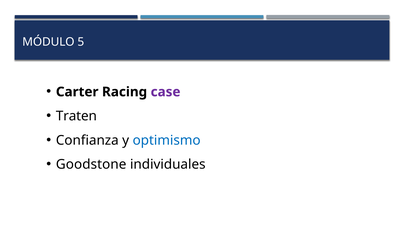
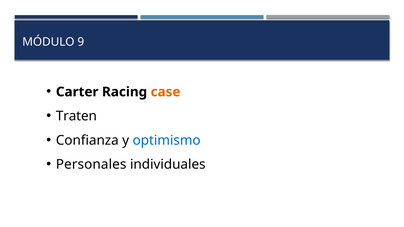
5: 5 -> 9 (81, 42)
case colour: purple -> orange (166, 92)
Goodstone: Goodstone -> Personales (91, 165)
